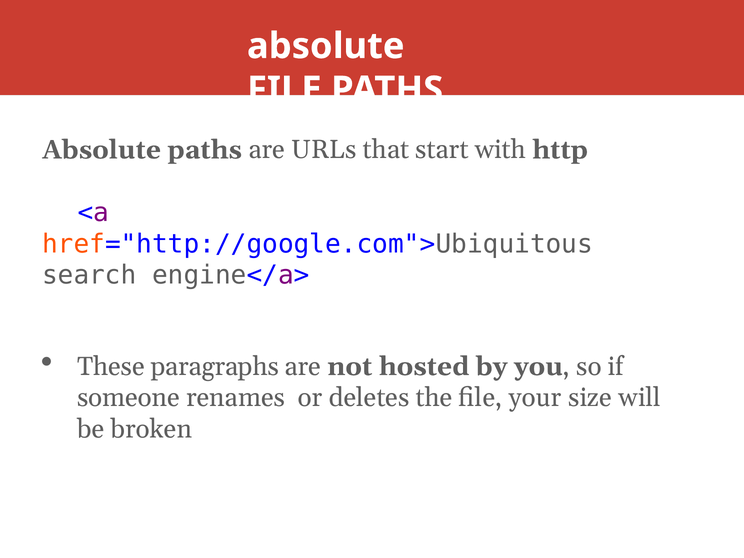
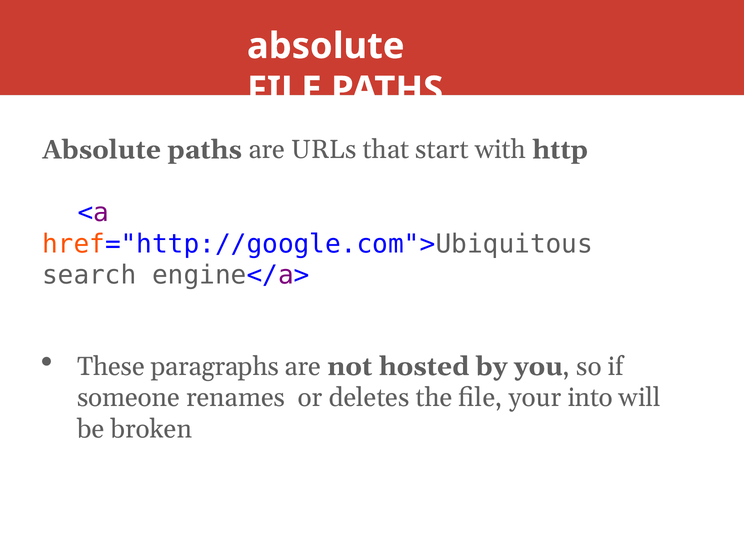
size: size -> into (590, 398)
